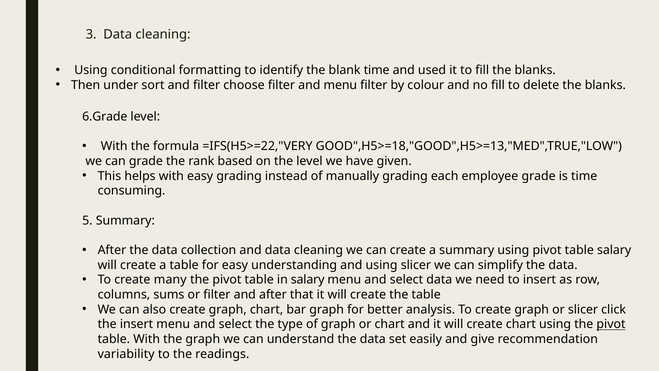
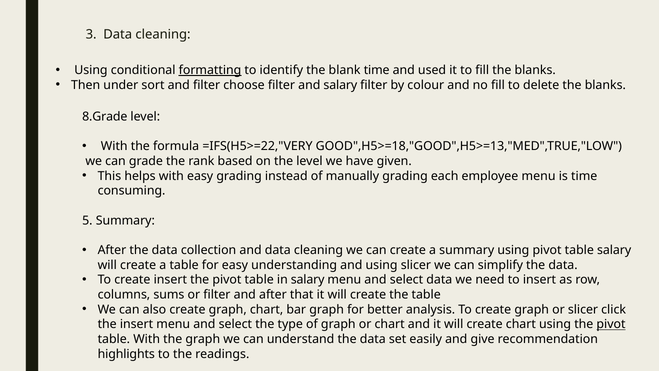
formatting underline: none -> present (210, 70)
and menu: menu -> salary (340, 85)
6.Grade: 6.Grade -> 8.Grade (105, 117)
employee grade: grade -> menu (539, 176)
create many: many -> insert (170, 280)
variability: variability -> highlights (126, 354)
